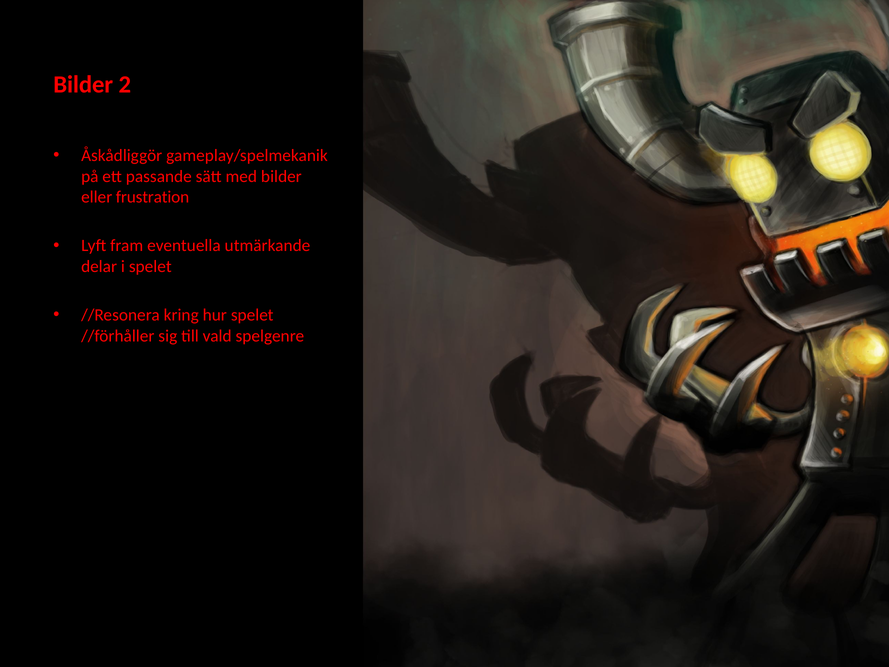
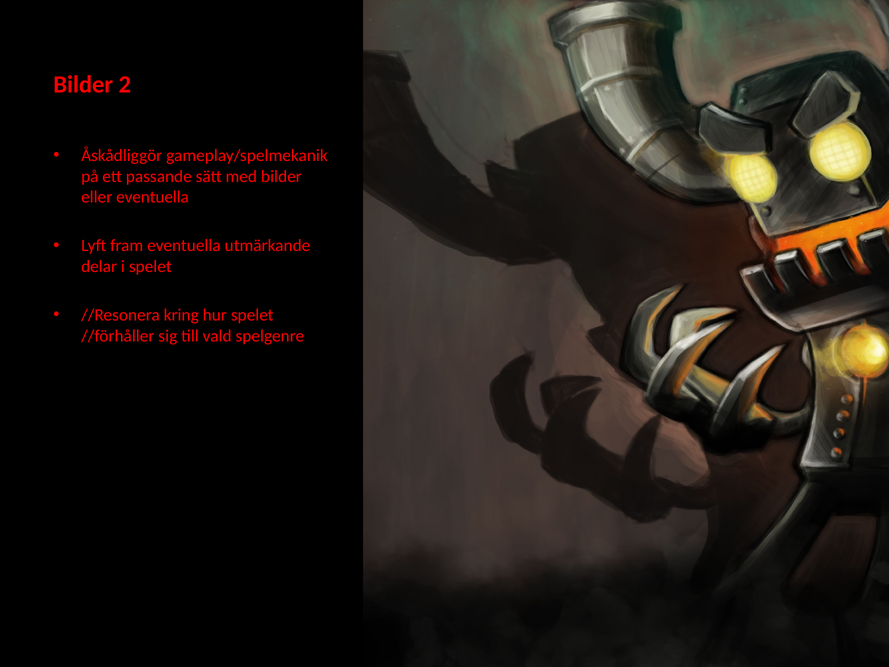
eller frustration: frustration -> eventuella (153, 197)
